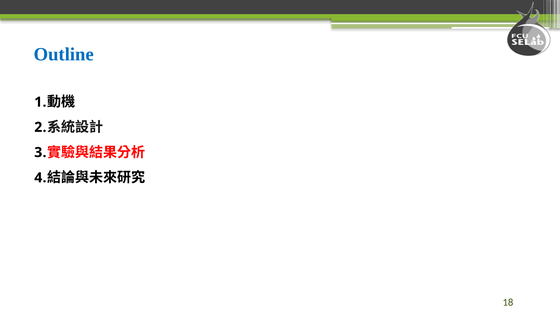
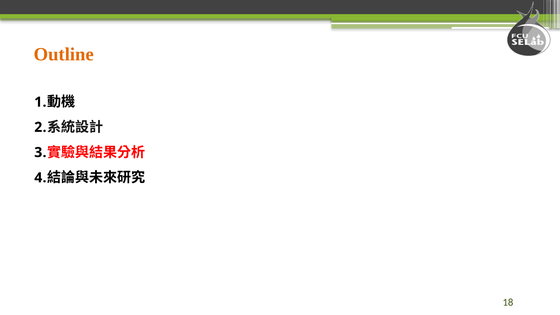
Outline colour: blue -> orange (64, 54)
